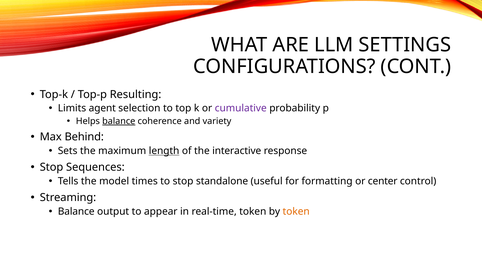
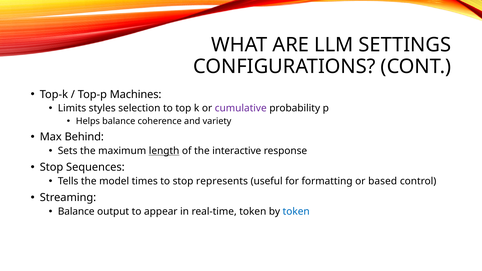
Resulting: Resulting -> Machines (136, 94)
agent: agent -> styles (102, 108)
balance underline: present -> none (119, 121)
standalone: standalone -> represents (222, 181)
center: center -> based (383, 181)
token colour: orange -> blue (296, 212)
